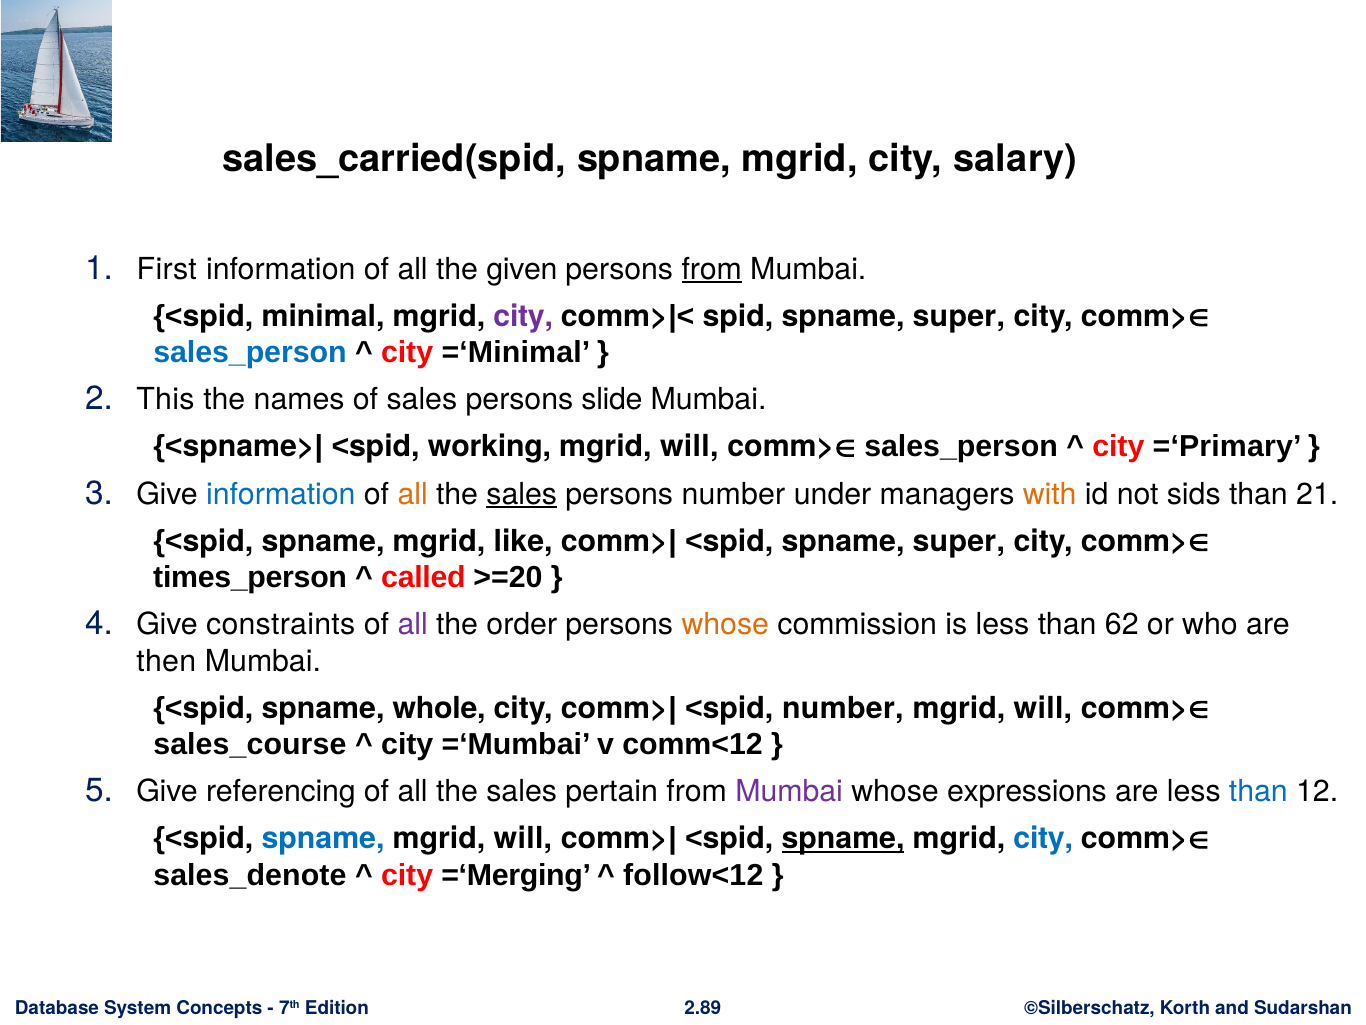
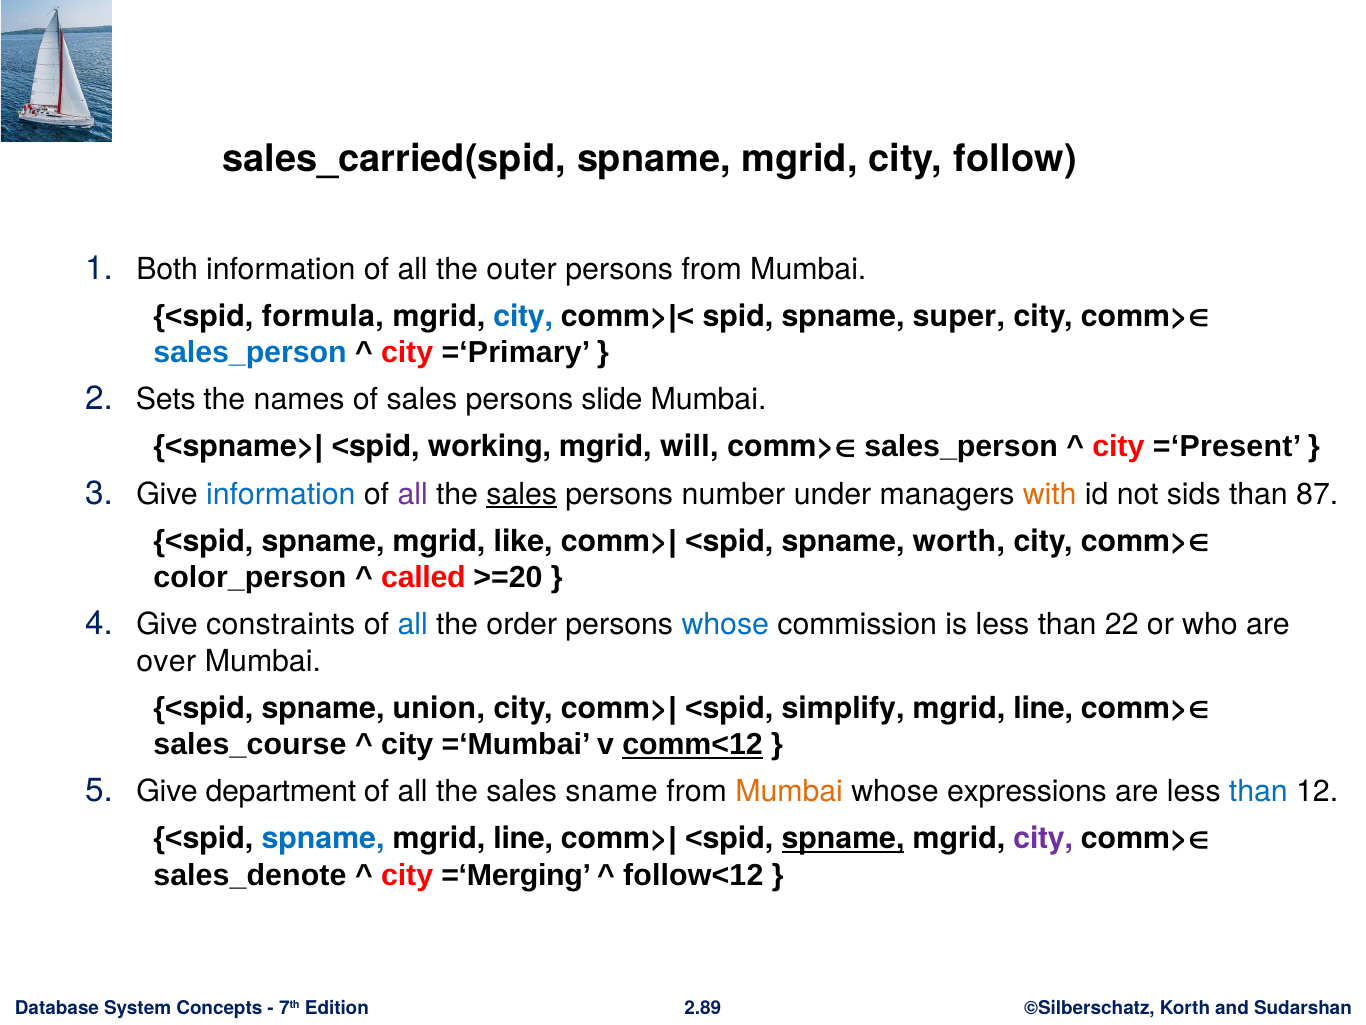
salary: salary -> follow (1015, 159)
First: First -> Both (167, 269)
given: given -> outer (522, 269)
from underline: present -> none (712, 269)
minimal: minimal -> formula (323, 316)
city colour: purple -> blue (523, 316)
=‘Minimal: =‘Minimal -> =‘Primary (516, 353)
This: This -> Sets (166, 400)
=‘Primary: =‘Primary -> =‘Present (1227, 447)
all colour: orange -> purple (413, 494)
21: 21 -> 87 (1317, 494)
<spid spname super: super -> worth (959, 541)
times_person: times_person -> color_person (250, 577)
all colour: purple -> blue (413, 624)
whose colour: orange -> blue (725, 624)
62: 62 -> 22 (1122, 624)
then: then -> over (166, 661)
whole: whole -> union (439, 708)
<spid number: number -> simplify (843, 708)
will: will -> line (1043, 708)
comm<12 underline: none -> present (692, 744)
referencing: referencing -> department (281, 791)
pertain: pertain -> sname (612, 791)
Mumbai colour: purple -> orange (789, 791)
will: will -> line (523, 838)
city colour: blue -> purple (1043, 838)
